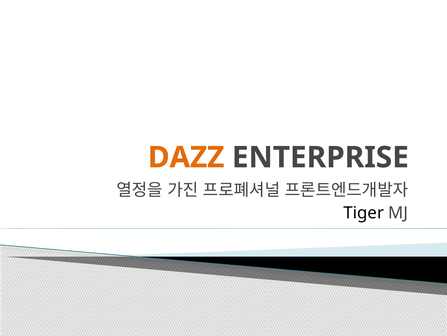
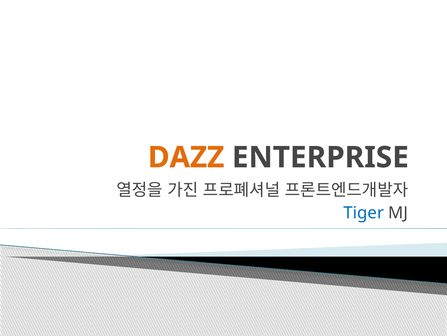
Tiger colour: black -> blue (364, 213)
